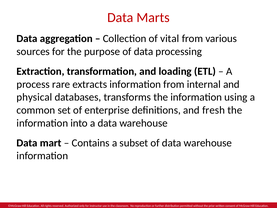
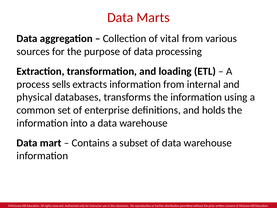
rare: rare -> sells (61, 84)
fresh: fresh -> holds (214, 110)
